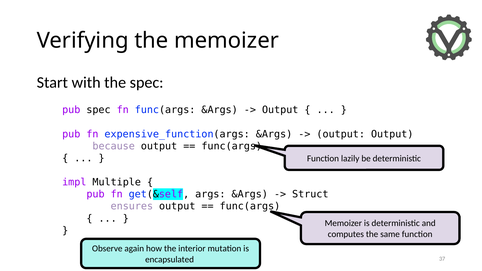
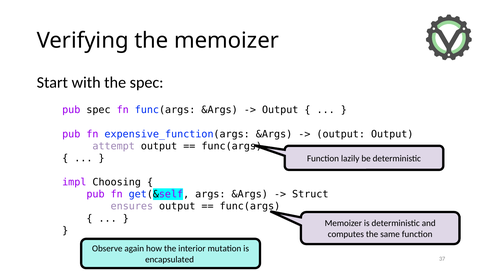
because: because -> attempt (114, 146)
Multiple: Multiple -> Choosing (117, 182)
